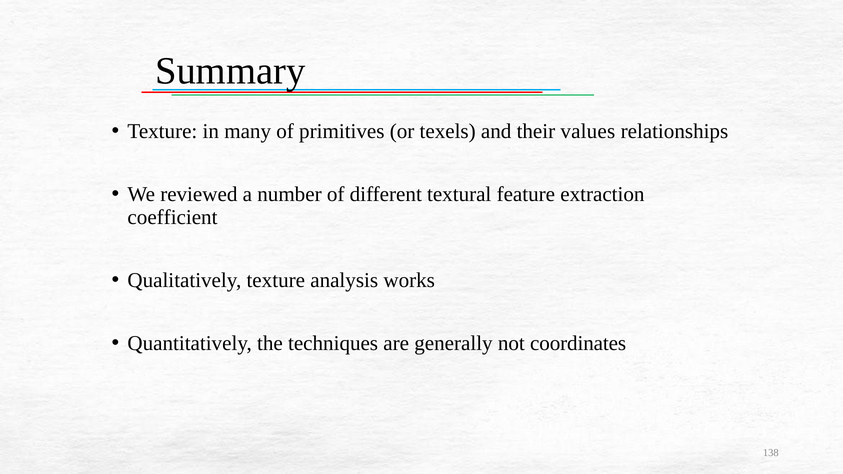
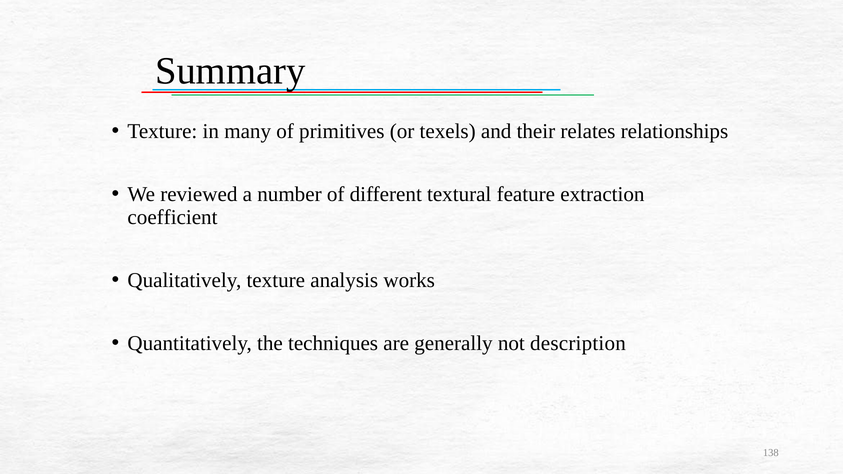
values: values -> relates (588, 131)
coordinates: coordinates -> description (578, 343)
